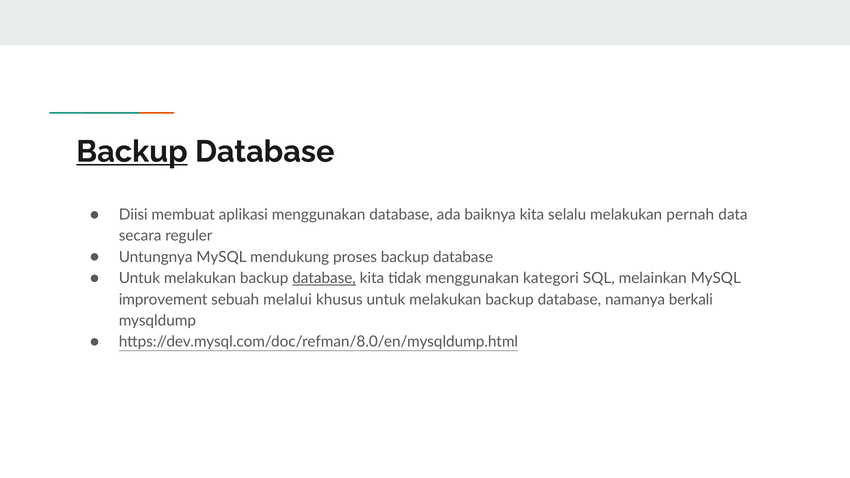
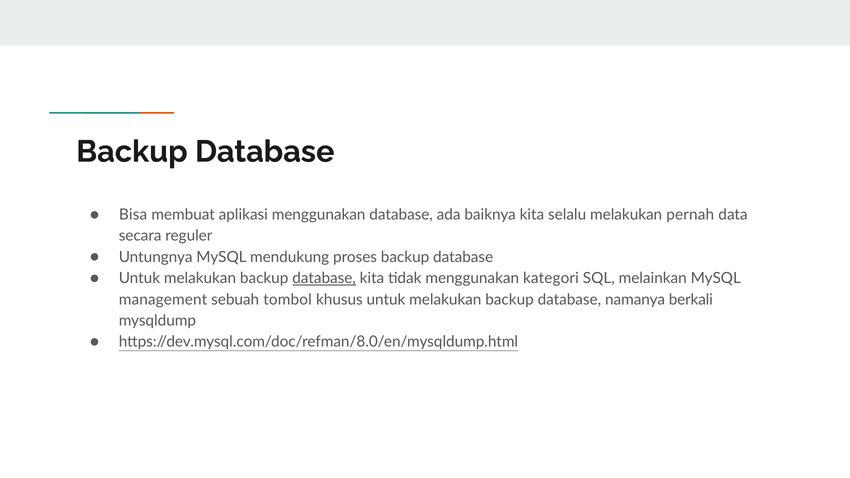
Backup underline: present -> none (132, 152)
Diisi: Diisi -> Bisa (133, 215)
improvement: improvement -> management (163, 300)
melalui: melalui -> tombol (288, 300)
